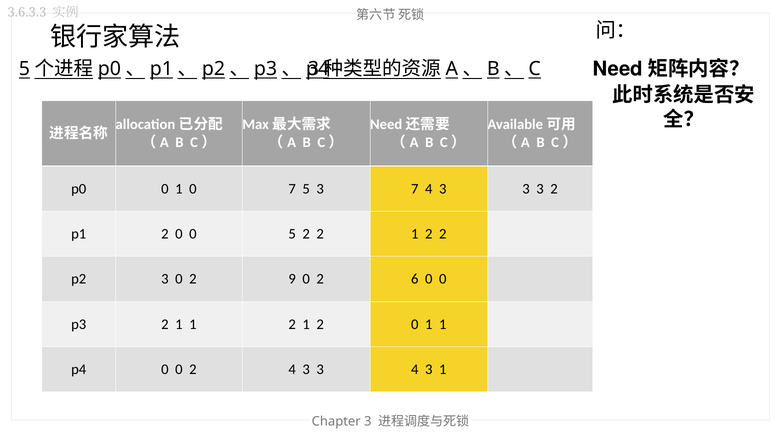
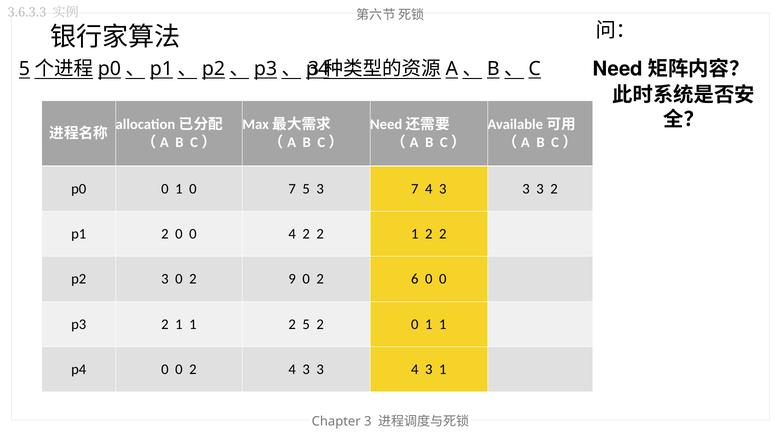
0 5: 5 -> 4 (292, 234)
1 2 1: 1 -> 5 (306, 324)
